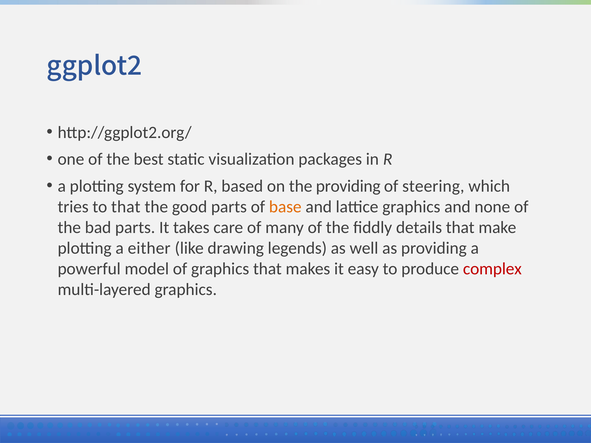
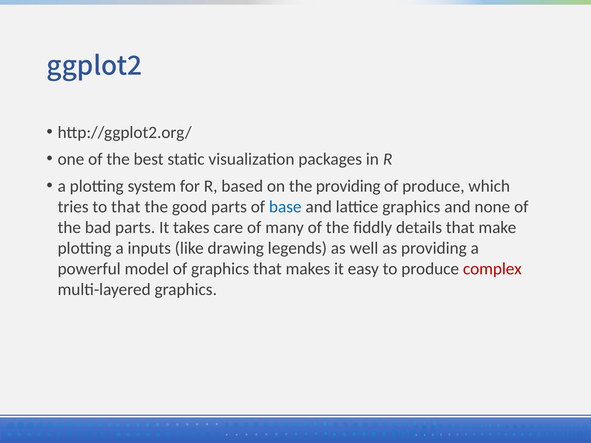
of steering: steering -> produce (433, 186)
base colour: orange -> blue (285, 207)
either: either -> inputs (149, 248)
